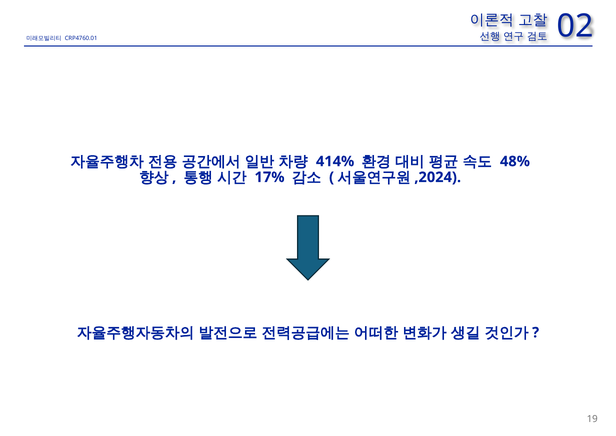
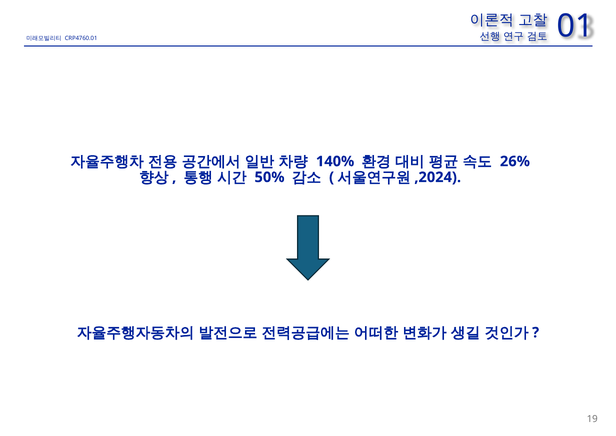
02: 02 -> 01 (575, 26)
414%: 414% -> 140% (335, 161)
48%: 48% -> 26% (515, 161)
17%: 17% -> 50% (270, 177)
